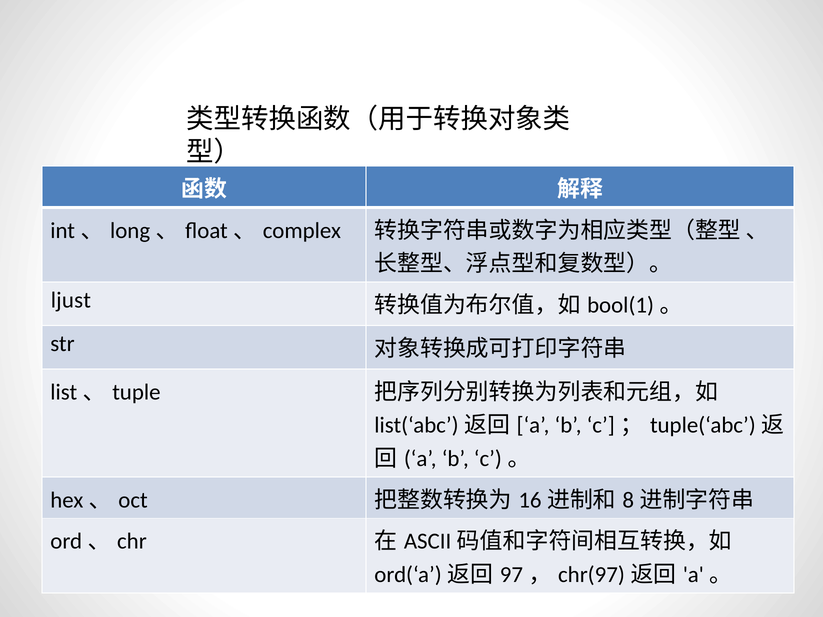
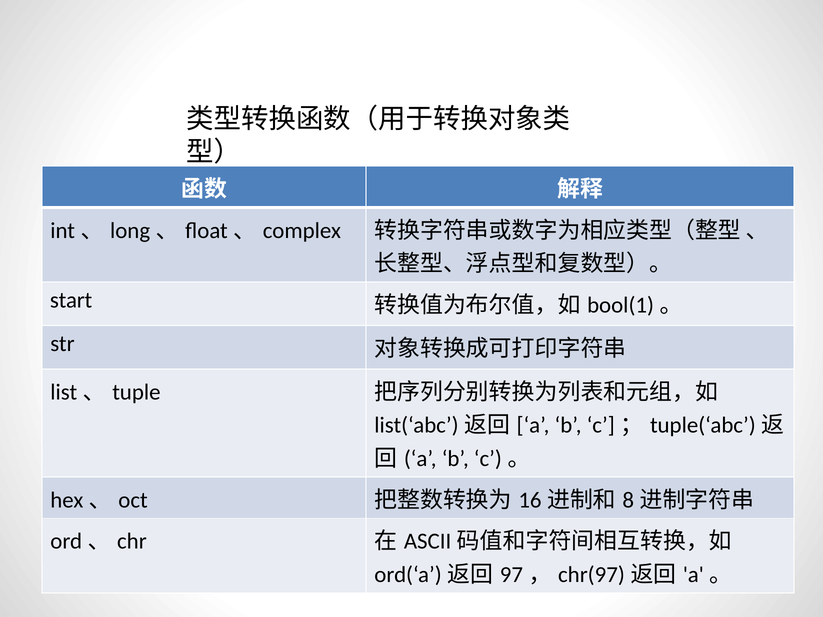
ljust: ljust -> start (71, 300)
